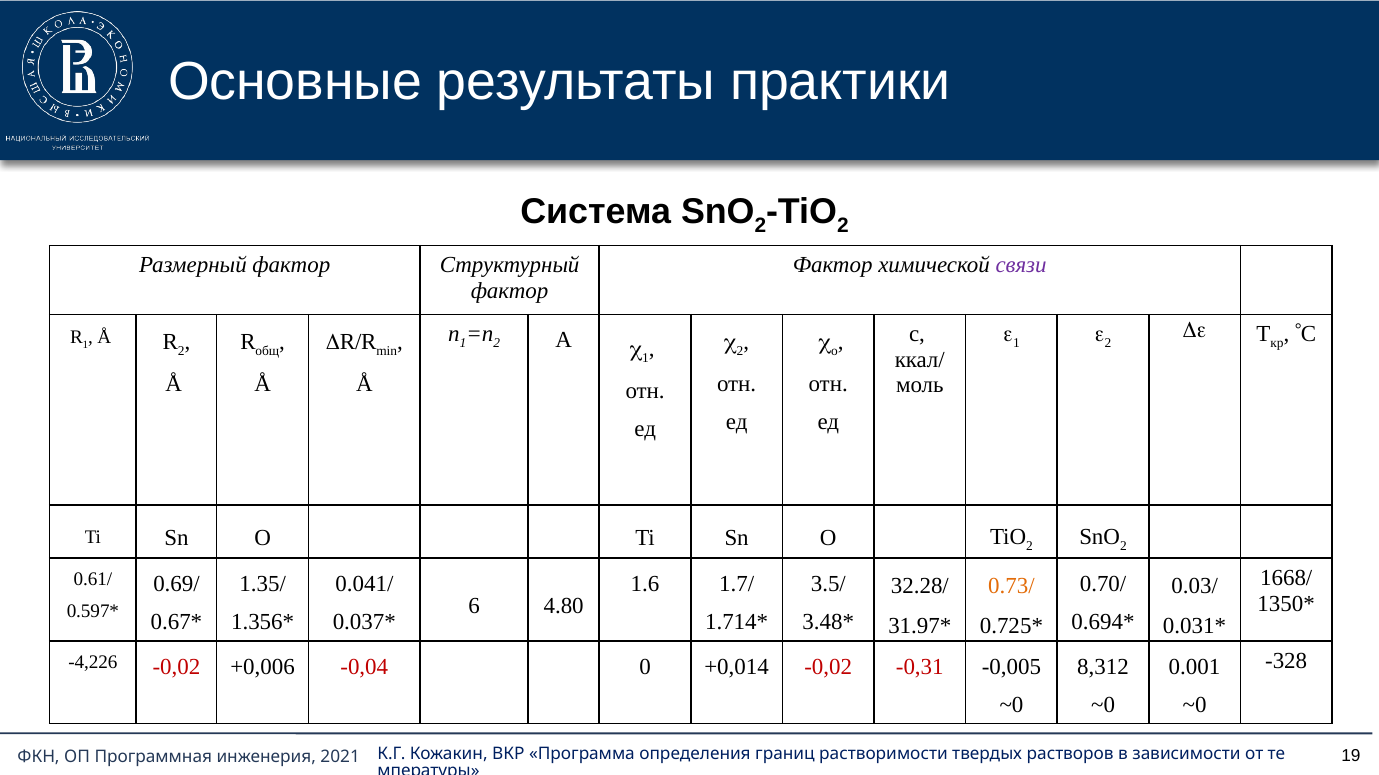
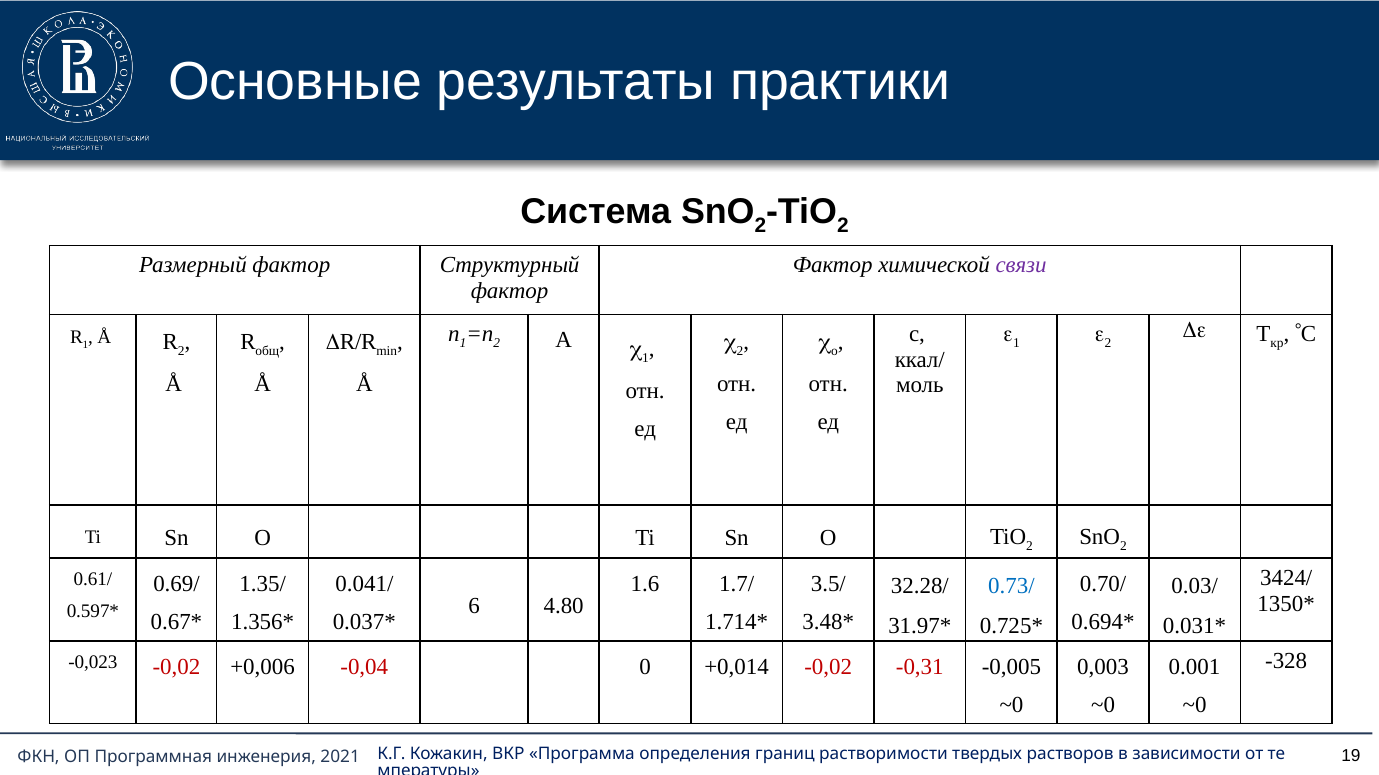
1668/: 1668/ -> 3424/ (1286, 578)
0.73/ colour: orange -> blue (1011, 587)
-4,226: -4,226 -> -0,023 (93, 663)
8,312: 8,312 -> 0,003 (1103, 667)
